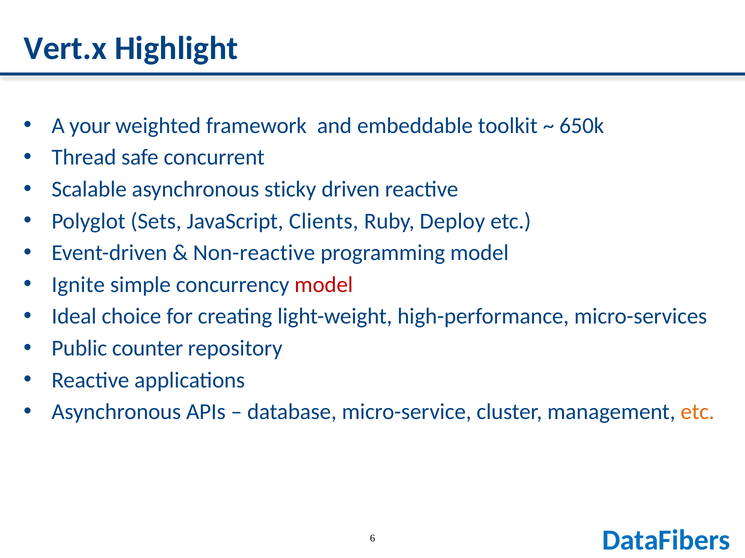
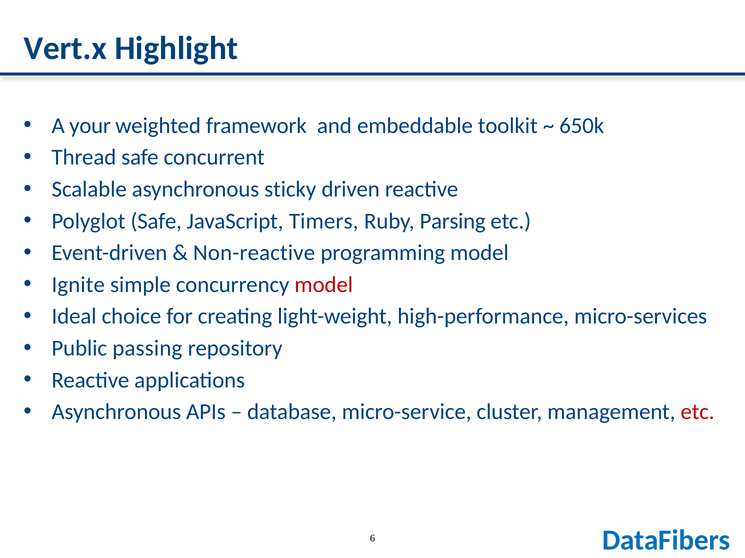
Polyglot Sets: Sets -> Safe (156, 221)
Clients: Clients -> Timers (324, 221)
Deploy: Deploy -> Parsing (453, 221)
counter: counter -> passing (147, 349)
etc colour: orange -> red (698, 412)
